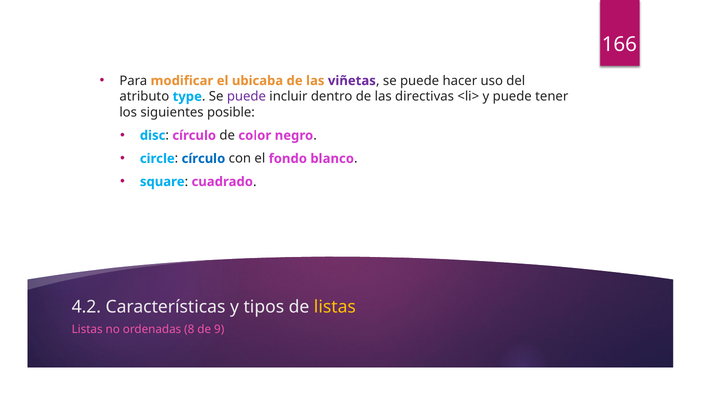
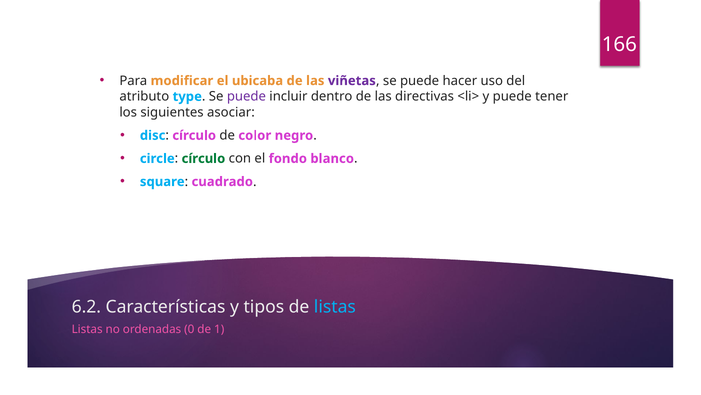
posible: posible -> asociar (231, 112)
círculo colour: blue -> green (203, 158)
4.2: 4.2 -> 6.2 (86, 306)
listas colour: yellow -> light blue (335, 306)
8: 8 -> 0 (189, 329)
9: 9 -> 1 (219, 329)
